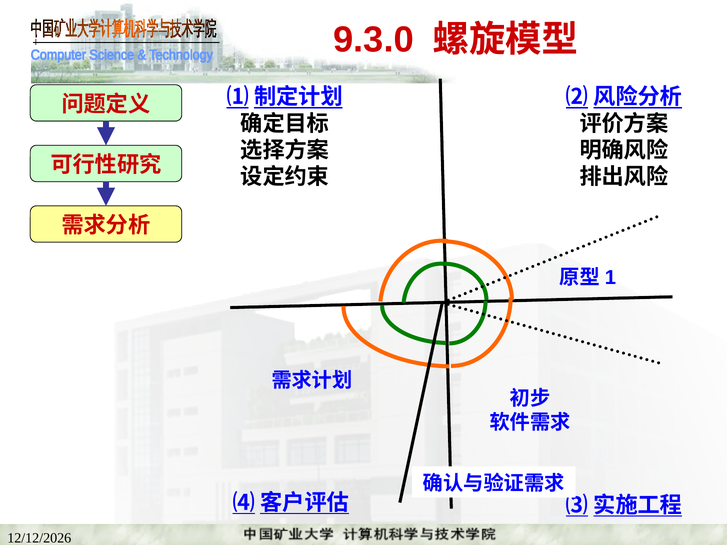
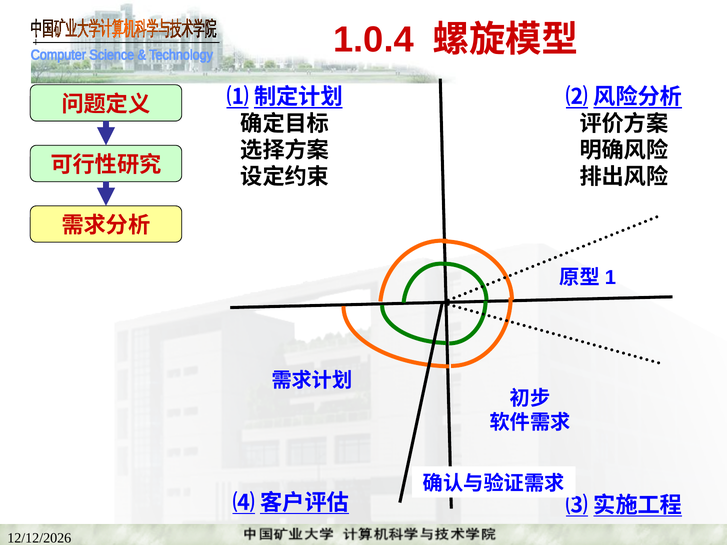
9.3.0: 9.3.0 -> 1.0.4 (373, 40)
